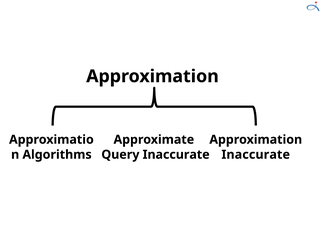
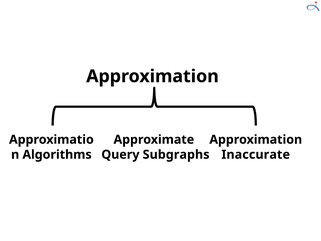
Query Inaccurate: Inaccurate -> Subgraphs (176, 154)
